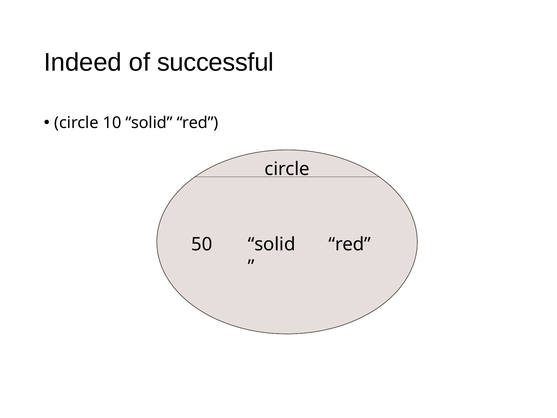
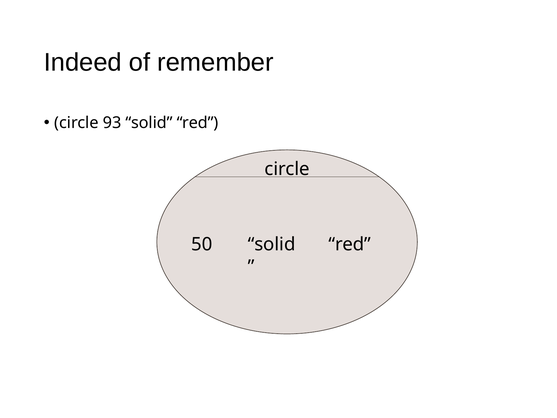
successful: successful -> remember (215, 62)
10: 10 -> 93 (112, 123)
